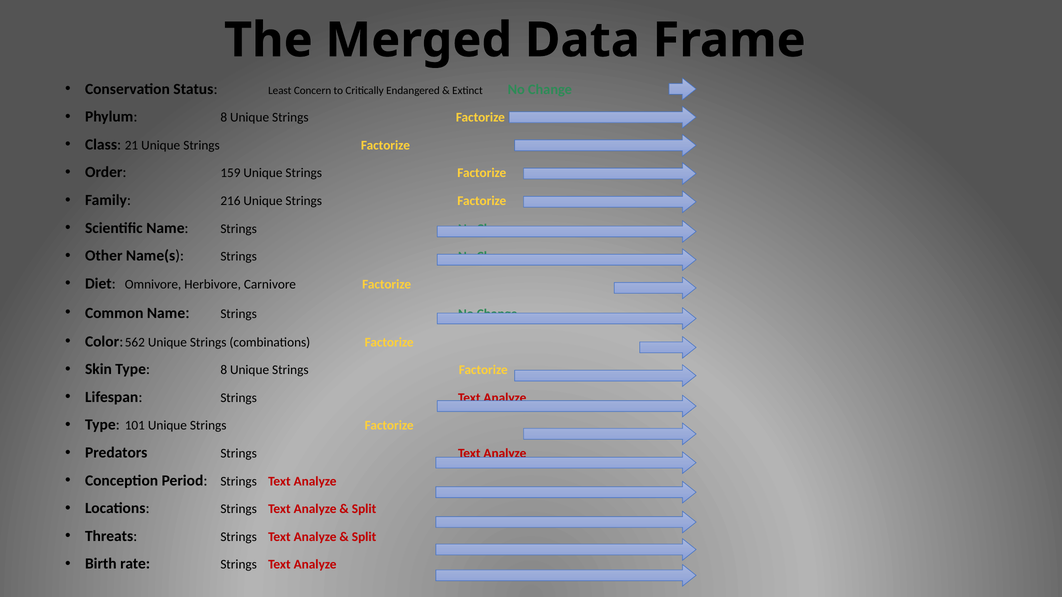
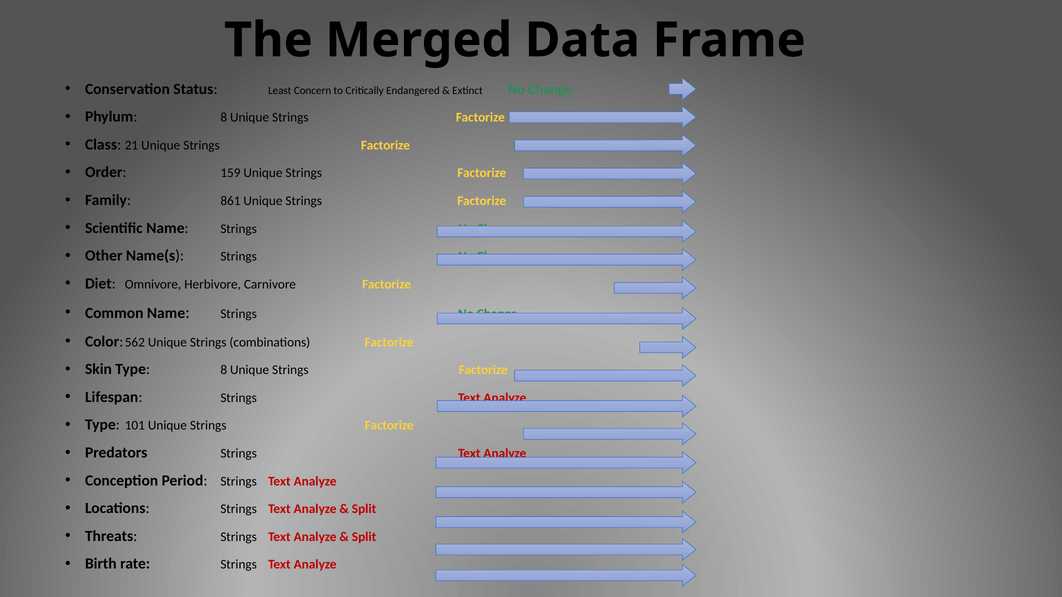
216: 216 -> 861 (230, 201)
